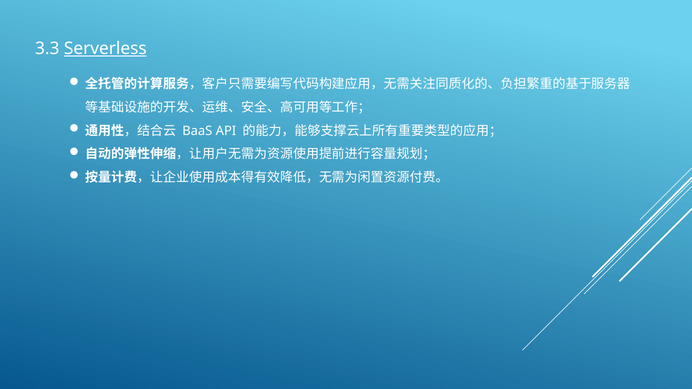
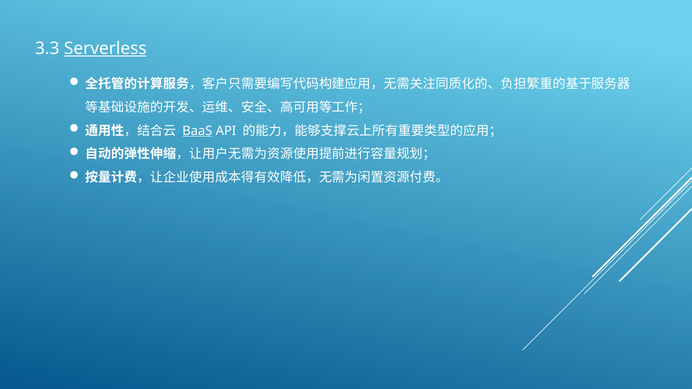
BaaS underline: none -> present (197, 131)
